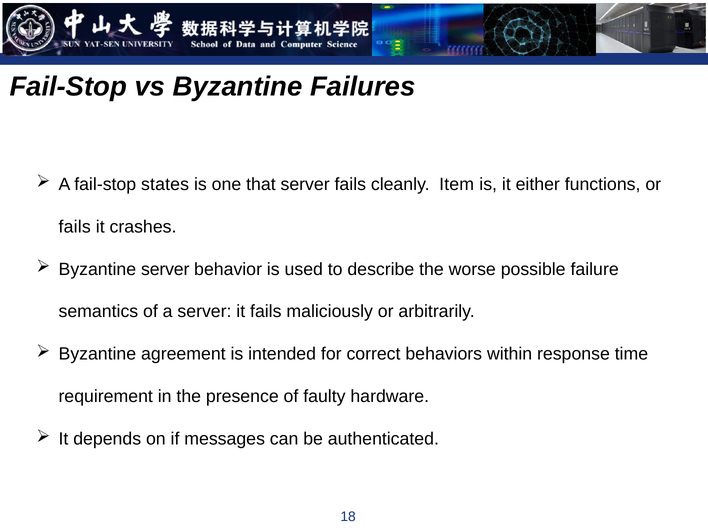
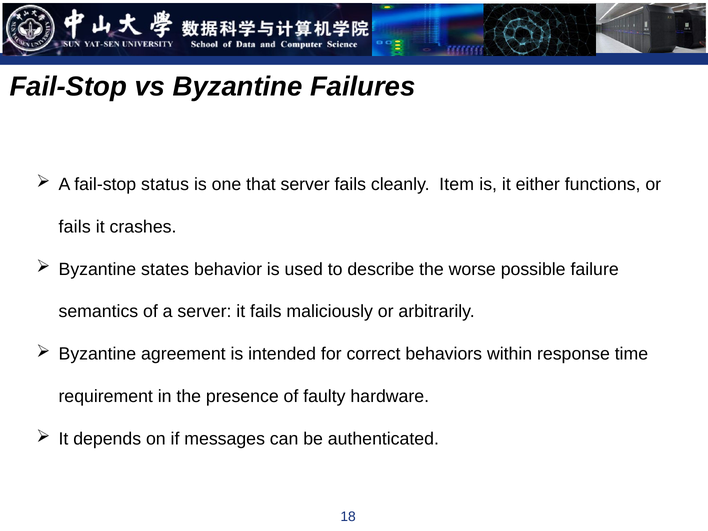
states: states -> status (165, 184)
Byzantine server: server -> states (165, 269)
